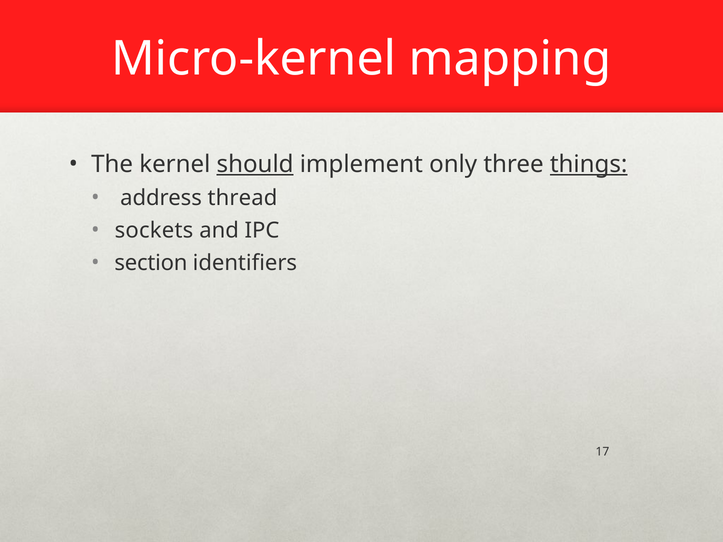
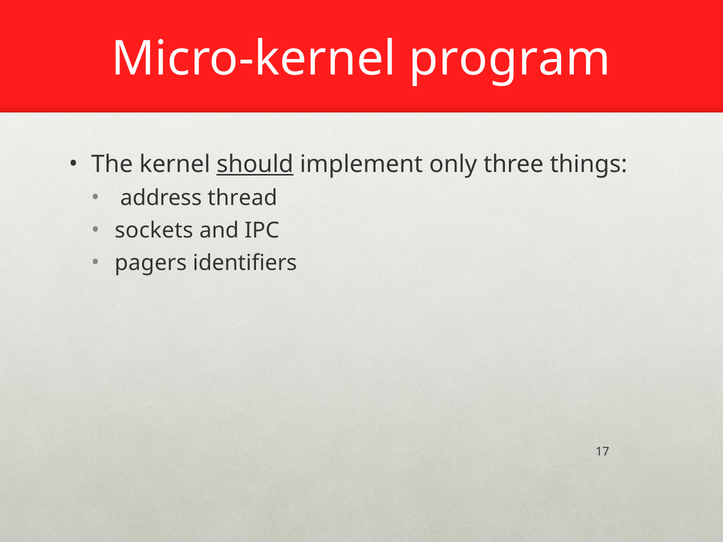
mapping: mapping -> program (510, 59)
things underline: present -> none (589, 164)
section: section -> pagers (151, 263)
